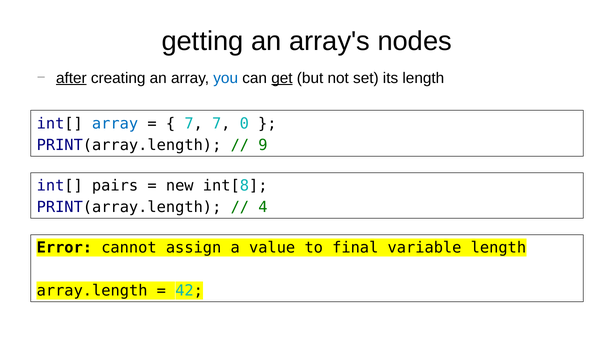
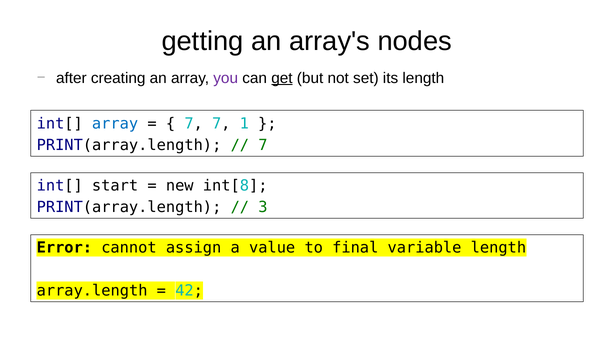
after underline: present -> none (71, 78)
you colour: blue -> purple (226, 78)
0: 0 -> 1 (244, 124)
9: 9 -> 7 (263, 145)
pairs: pairs -> start (115, 186)
4: 4 -> 3 (263, 207)
